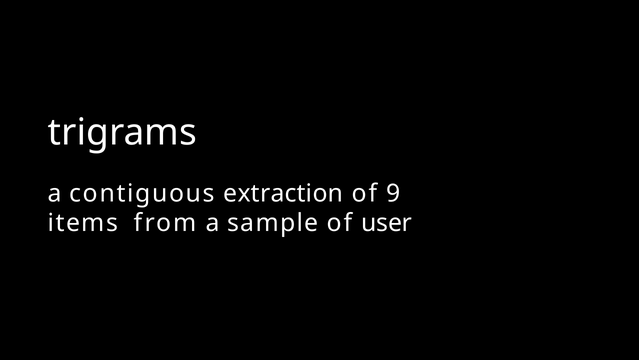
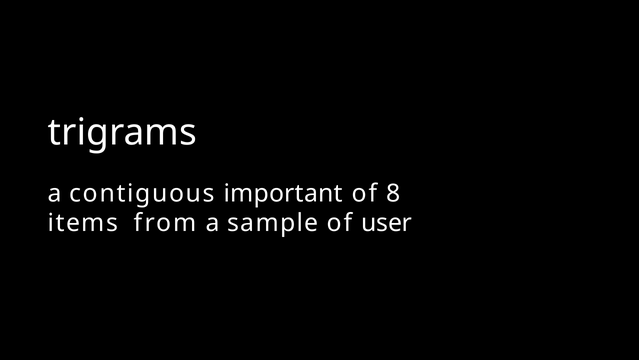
extraction: extraction -> important (283, 193)
9: 9 -> 8 (394, 193)
